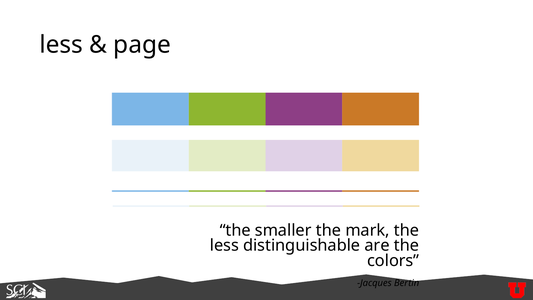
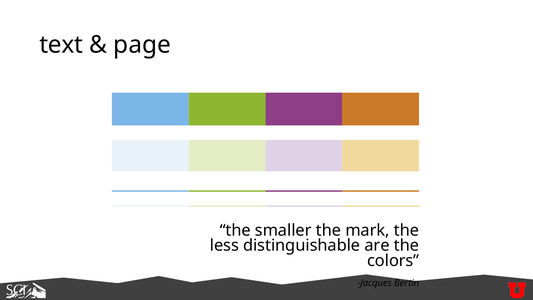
less: less -> text (61, 45)
